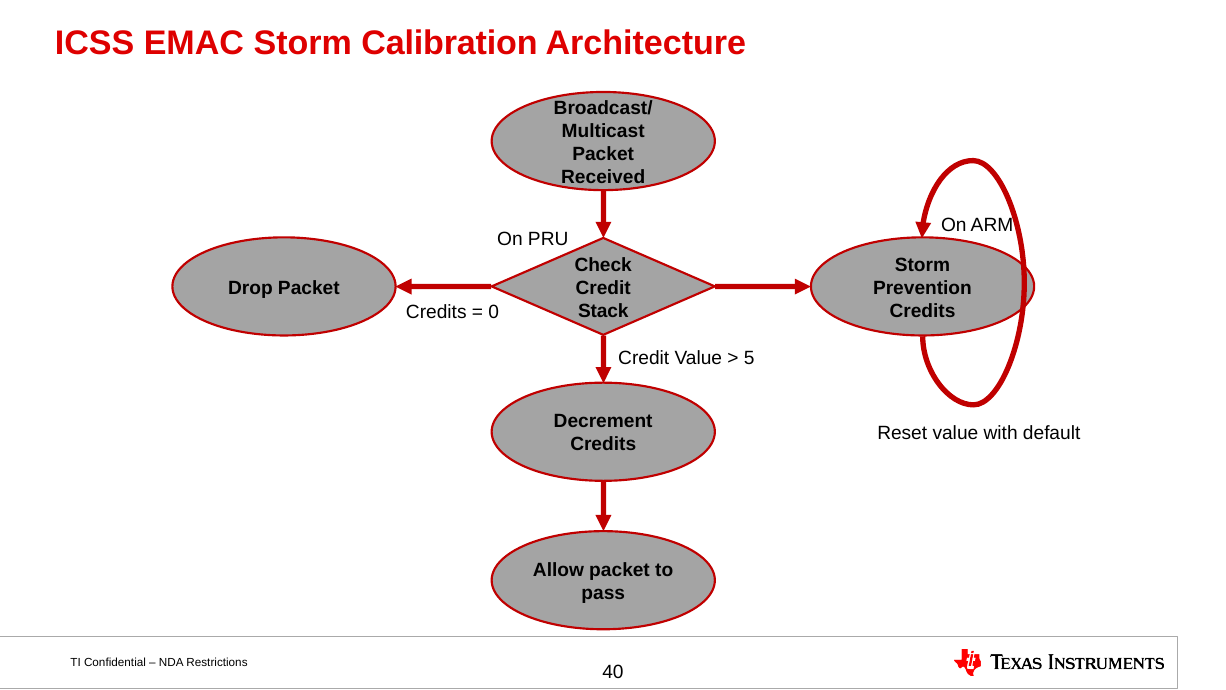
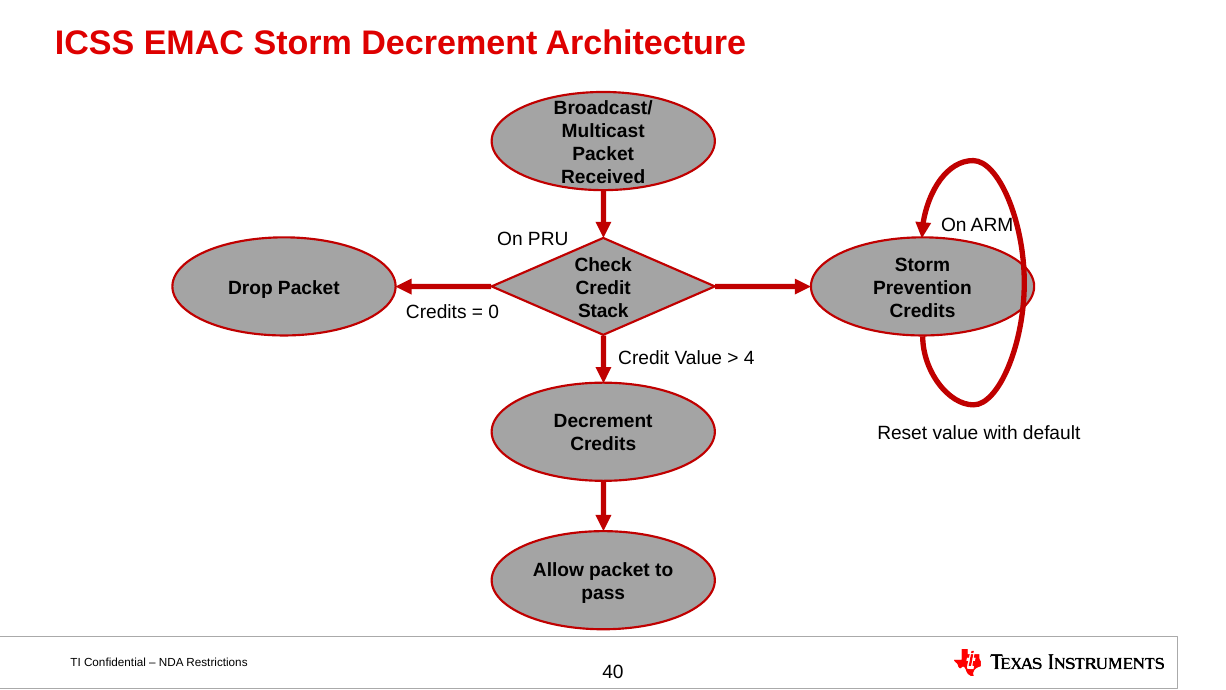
Storm Calibration: Calibration -> Decrement (449, 43)
5: 5 -> 4 (749, 358)
